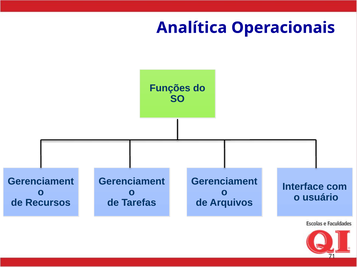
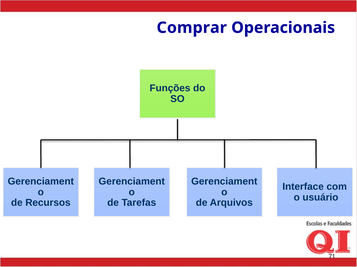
Analítica: Analítica -> Comprar (192, 28)
